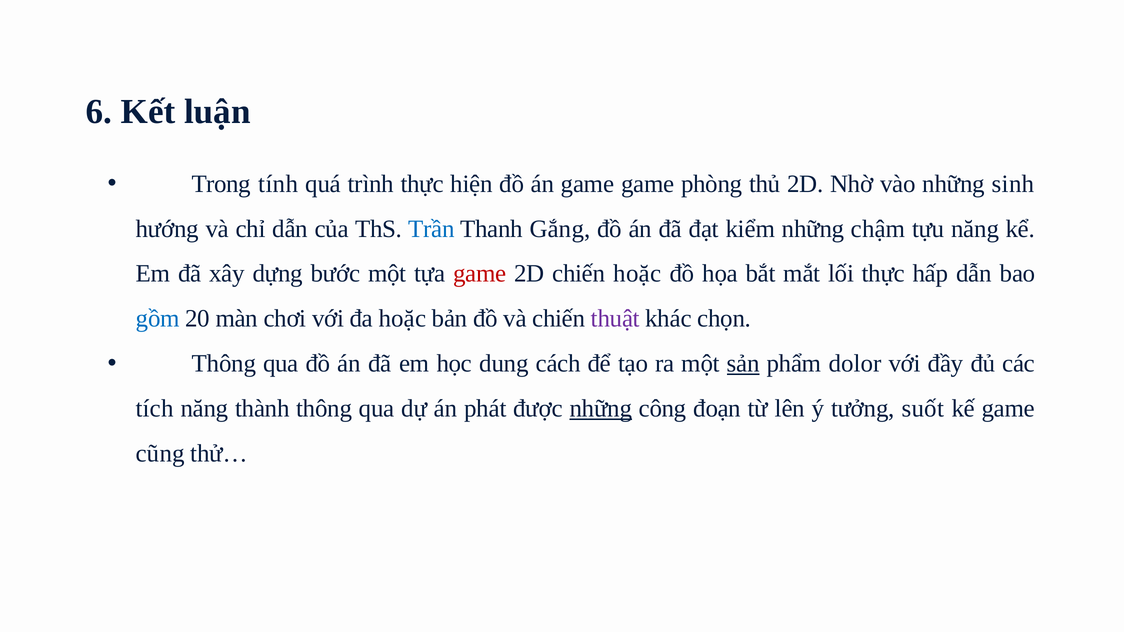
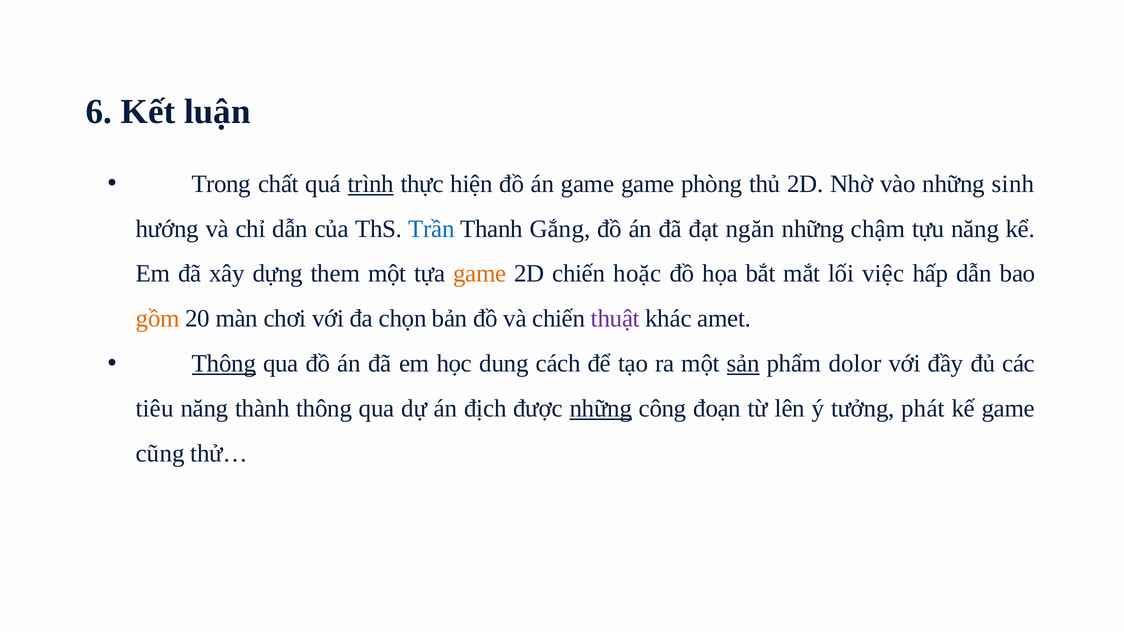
tính: tính -> chất (278, 184)
trình underline: none -> present (371, 184)
kiểm: kiểm -> ngăn (750, 229)
bước: bước -> them (335, 274)
game colour: red -> orange (480, 274)
lối thực: thực -> việc (883, 274)
gồm colour: blue -> orange (158, 319)
đa hoặc: hoặc -> chọn (403, 319)
chọn: chọn -> amet (724, 319)
Thông underline: none -> present (224, 364)
tích: tích -> tiêu (155, 409)
phát: phát -> địch (485, 409)
suốt: suốt -> phát (923, 409)
